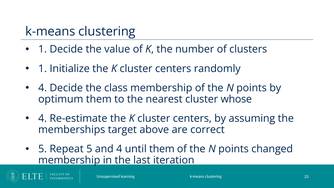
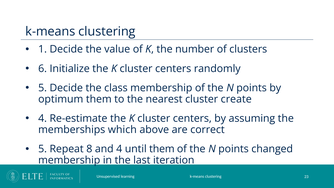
1: 1 -> 6 (43, 69)
4: 4 -> 5 (43, 88)
whose: whose -> create (236, 99)
target: target -> which (122, 130)
Repeat 5: 5 -> 8 (89, 149)
